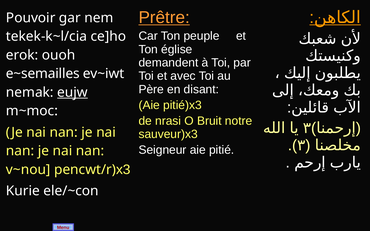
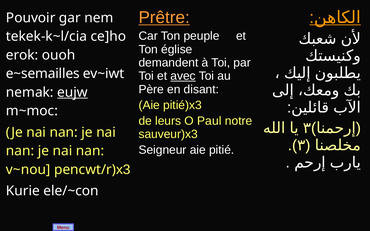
avec underline: none -> present (183, 76)
nrasi: nrasi -> leurs (168, 121)
Bruit: Bruit -> Paul (209, 121)
